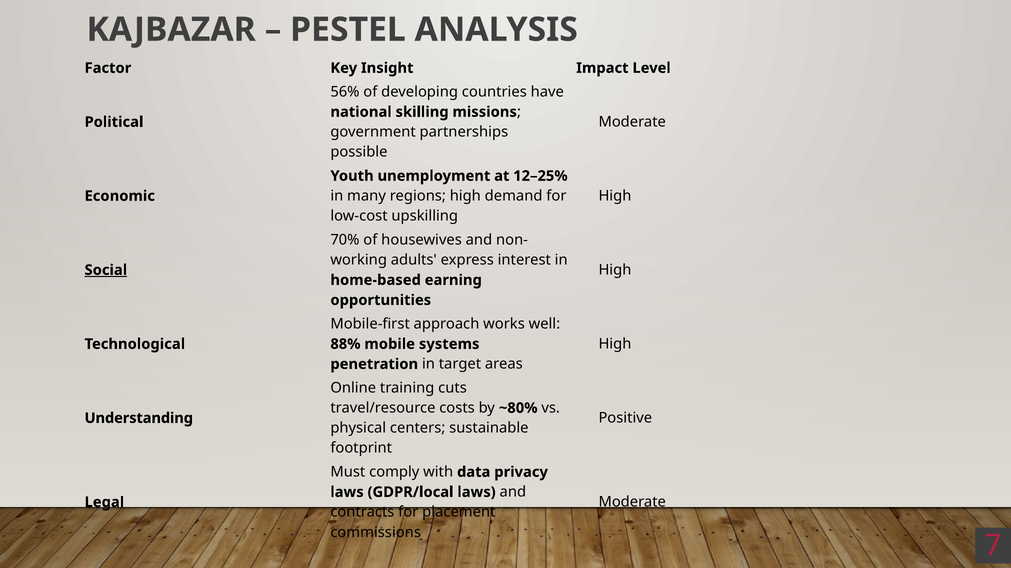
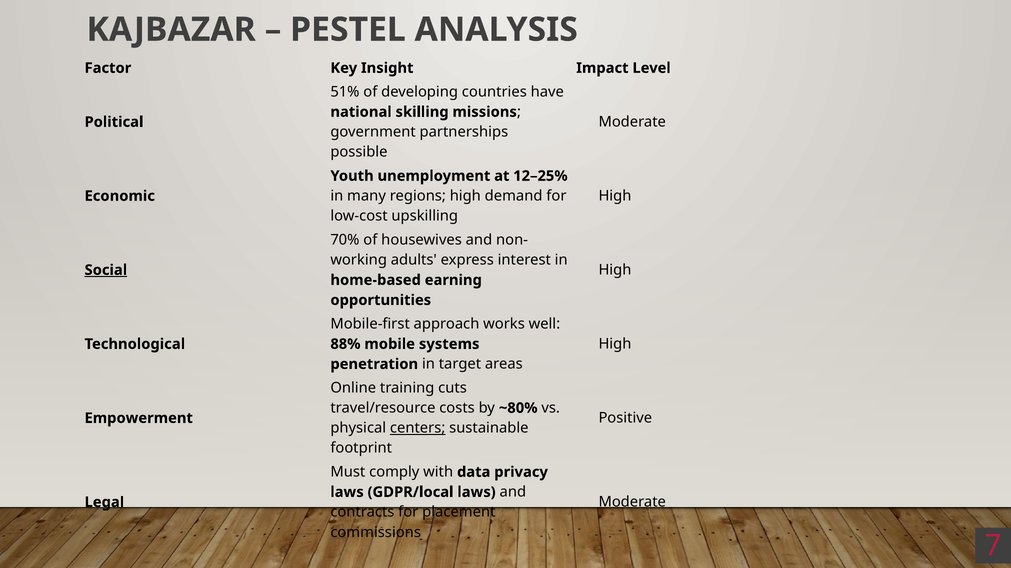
56%: 56% -> 51% (345, 92)
Understanding: Understanding -> Empowerment (139, 419)
centers underline: none -> present (418, 429)
